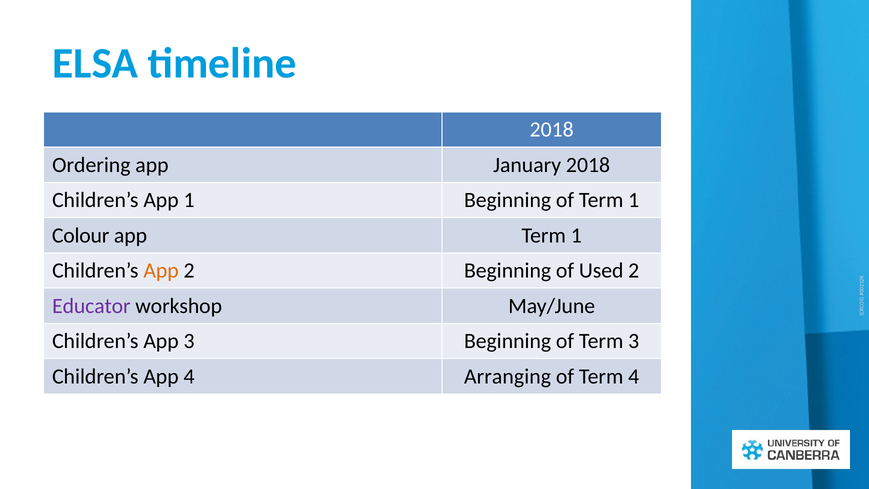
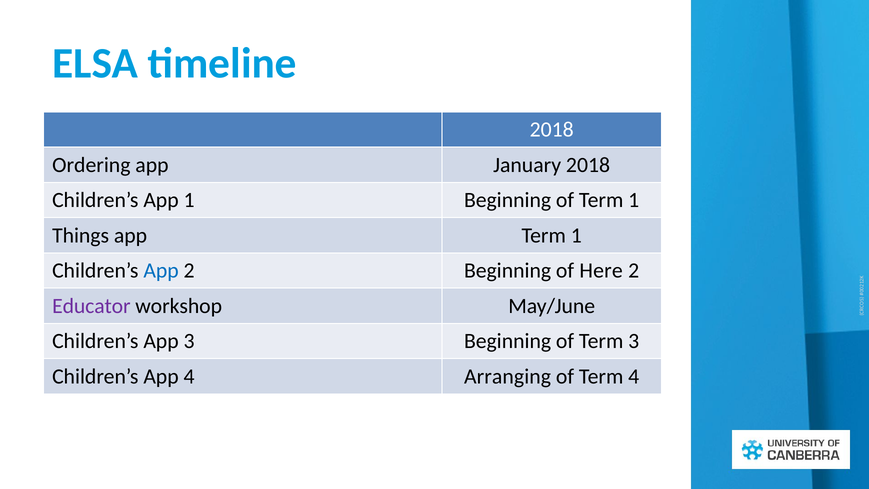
Colour: Colour -> Things (81, 235)
App colour: orange -> blue (161, 271)
Used: Used -> Here (601, 271)
